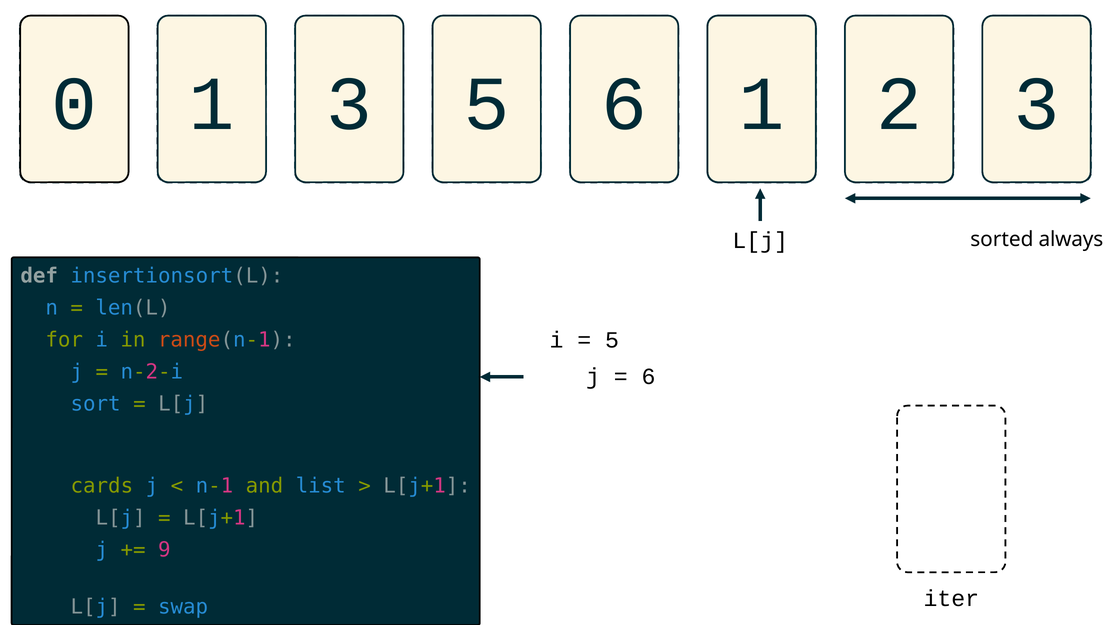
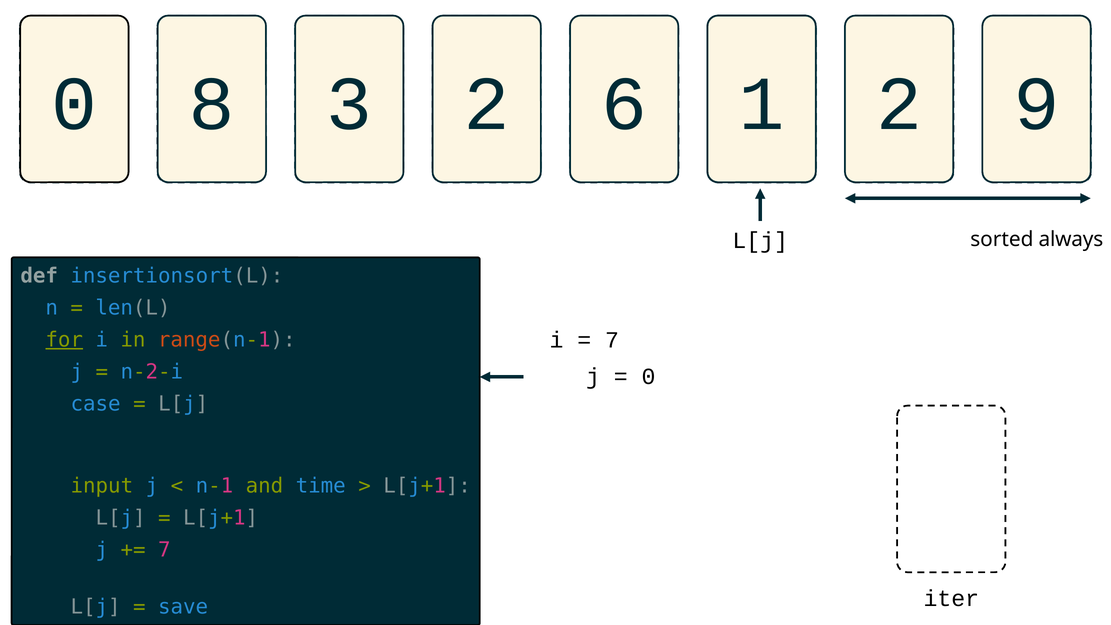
0 1: 1 -> 8 (212, 104)
3 5: 5 -> 2 (487, 104)
2 3: 3 -> 9 (1036, 104)
for underline: none -> present (64, 340)
5: 5 -> 7 (612, 340)
6: 6 -> 0 (649, 377)
sort: sort -> case (96, 404)
cards: cards -> input (102, 486)
list: list -> time (321, 486)
9: 9 -> 7 (164, 550)
swap: swap -> save (183, 607)
